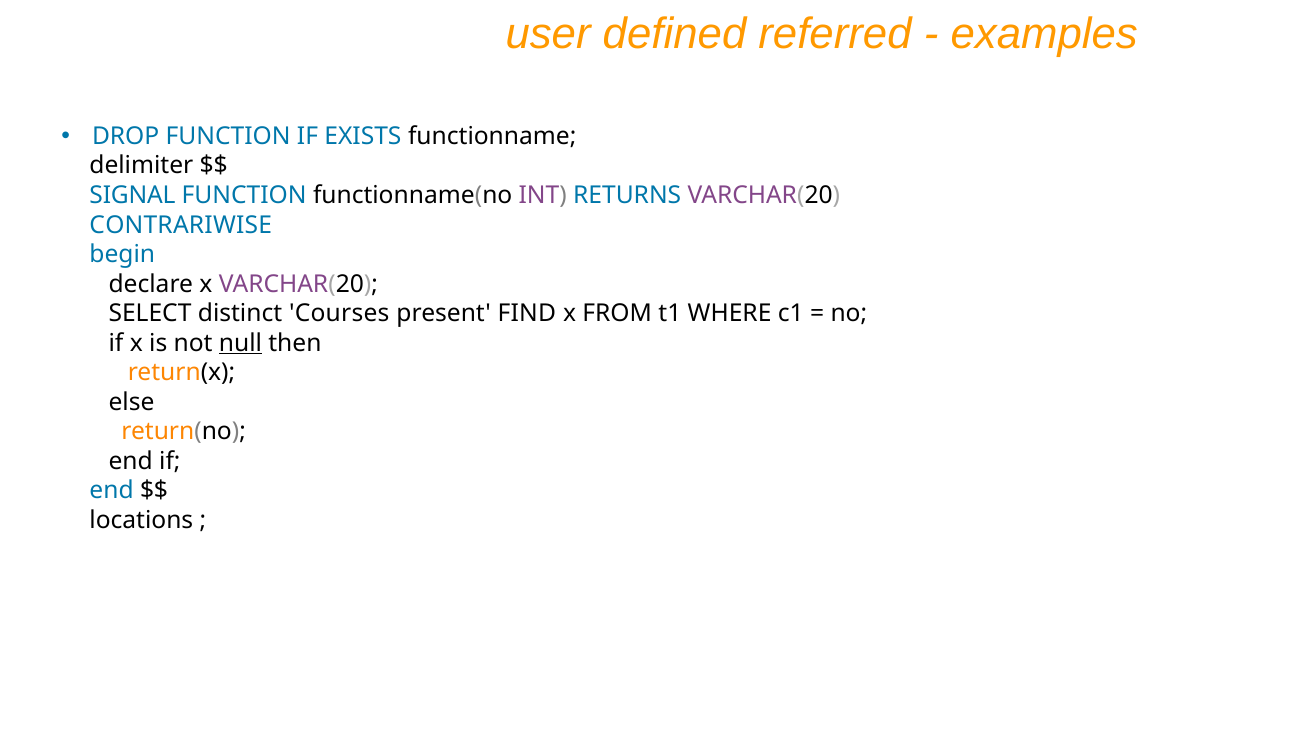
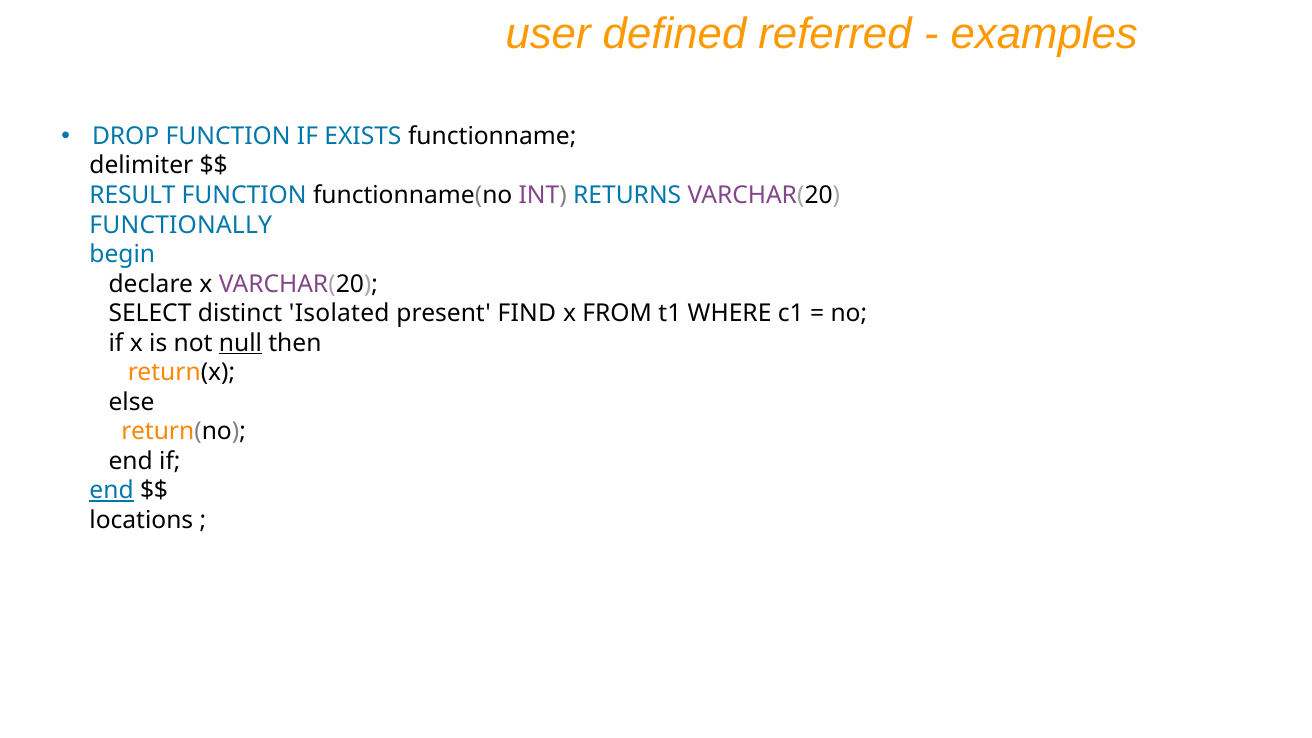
SIGNAL: SIGNAL -> RESULT (133, 195)
CONTRARIWISE: CONTRARIWISE -> FUNCTIONALLY (181, 225)
Courses: Courses -> Isolated (339, 313)
end underline: none -> present (112, 491)
